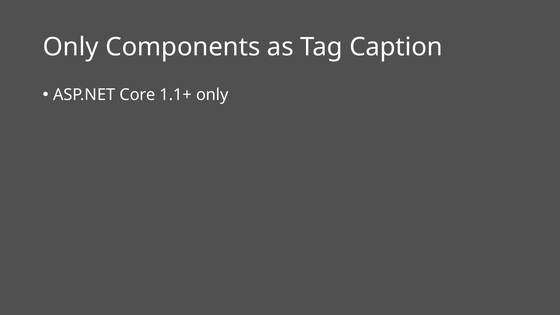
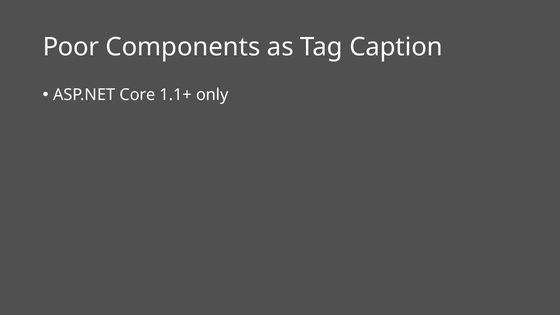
Only: Only -> Poor (71, 47)
